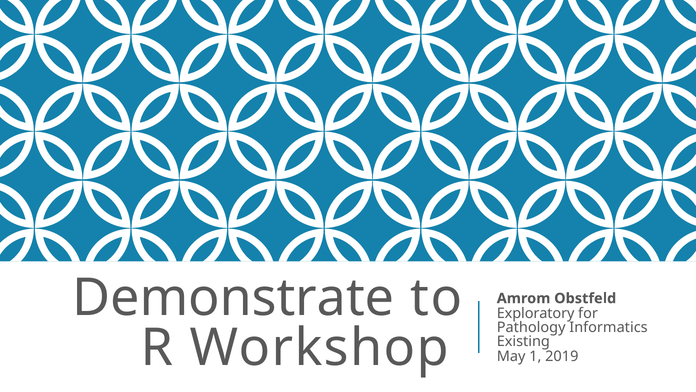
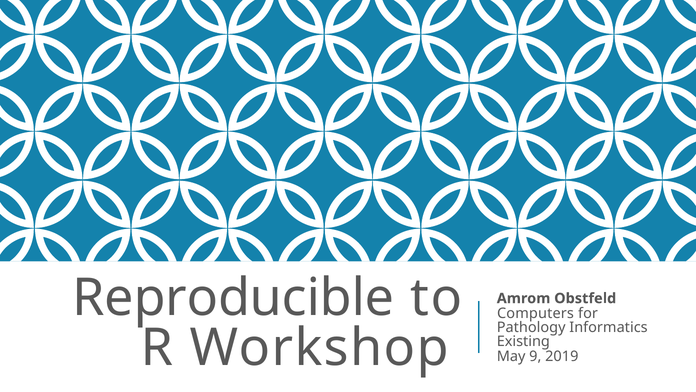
Demonstrate: Demonstrate -> Reproducible (233, 298)
Exploratory: Exploratory -> Computers (535, 313)
1: 1 -> 9 (535, 356)
